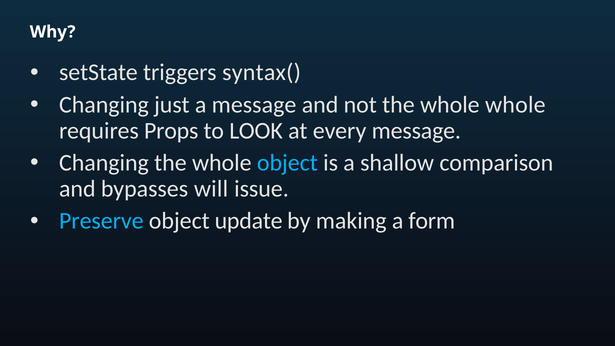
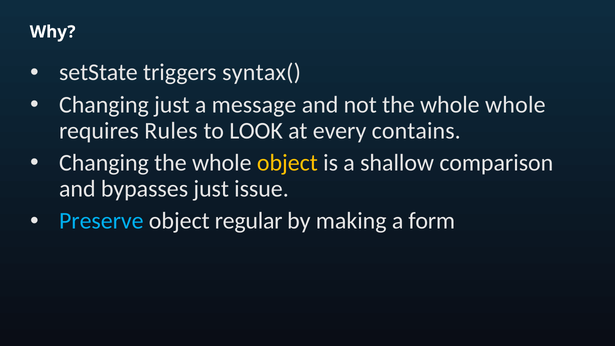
Props: Props -> Rules (171, 131)
every message: message -> contains (416, 131)
object colour: light blue -> yellow (287, 163)
bypasses will: will -> just (211, 189)
update: update -> regular (249, 221)
